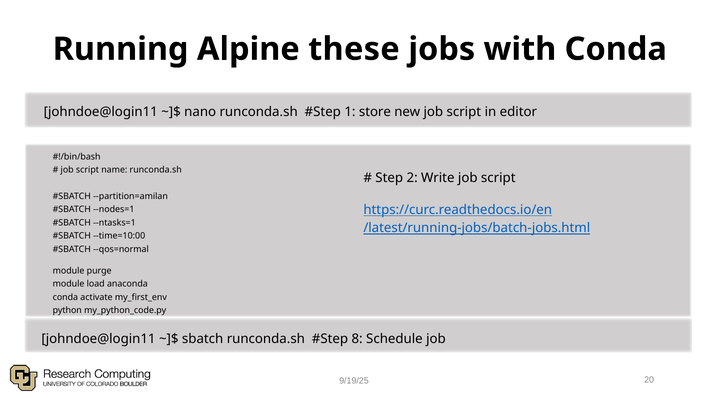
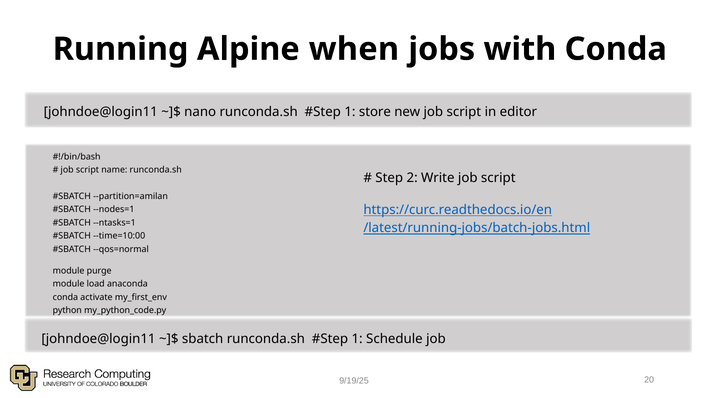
these: these -> when (354, 49)
8: 8 -> 1 (357, 339)
